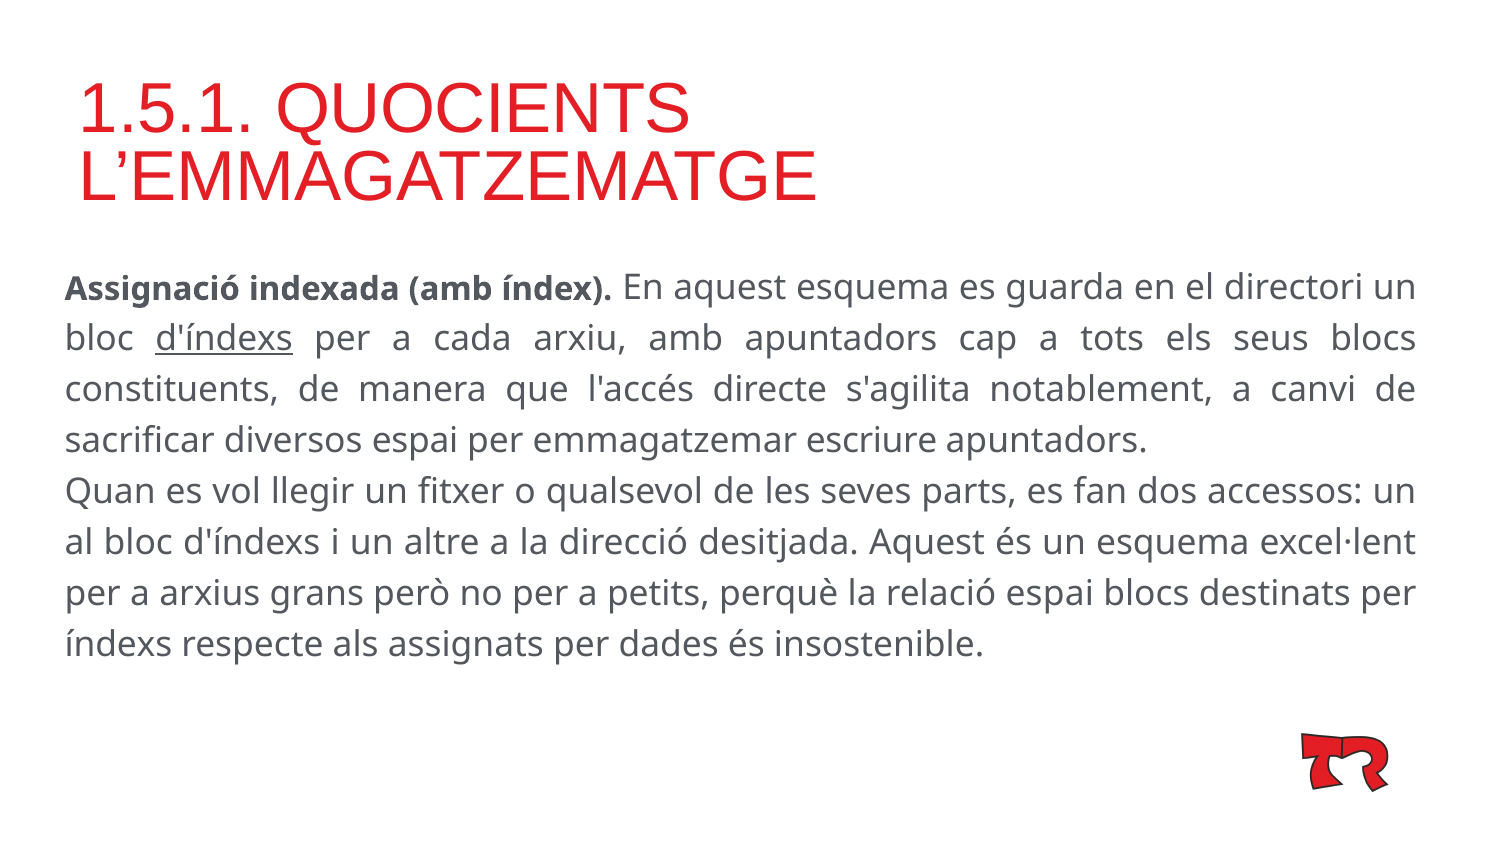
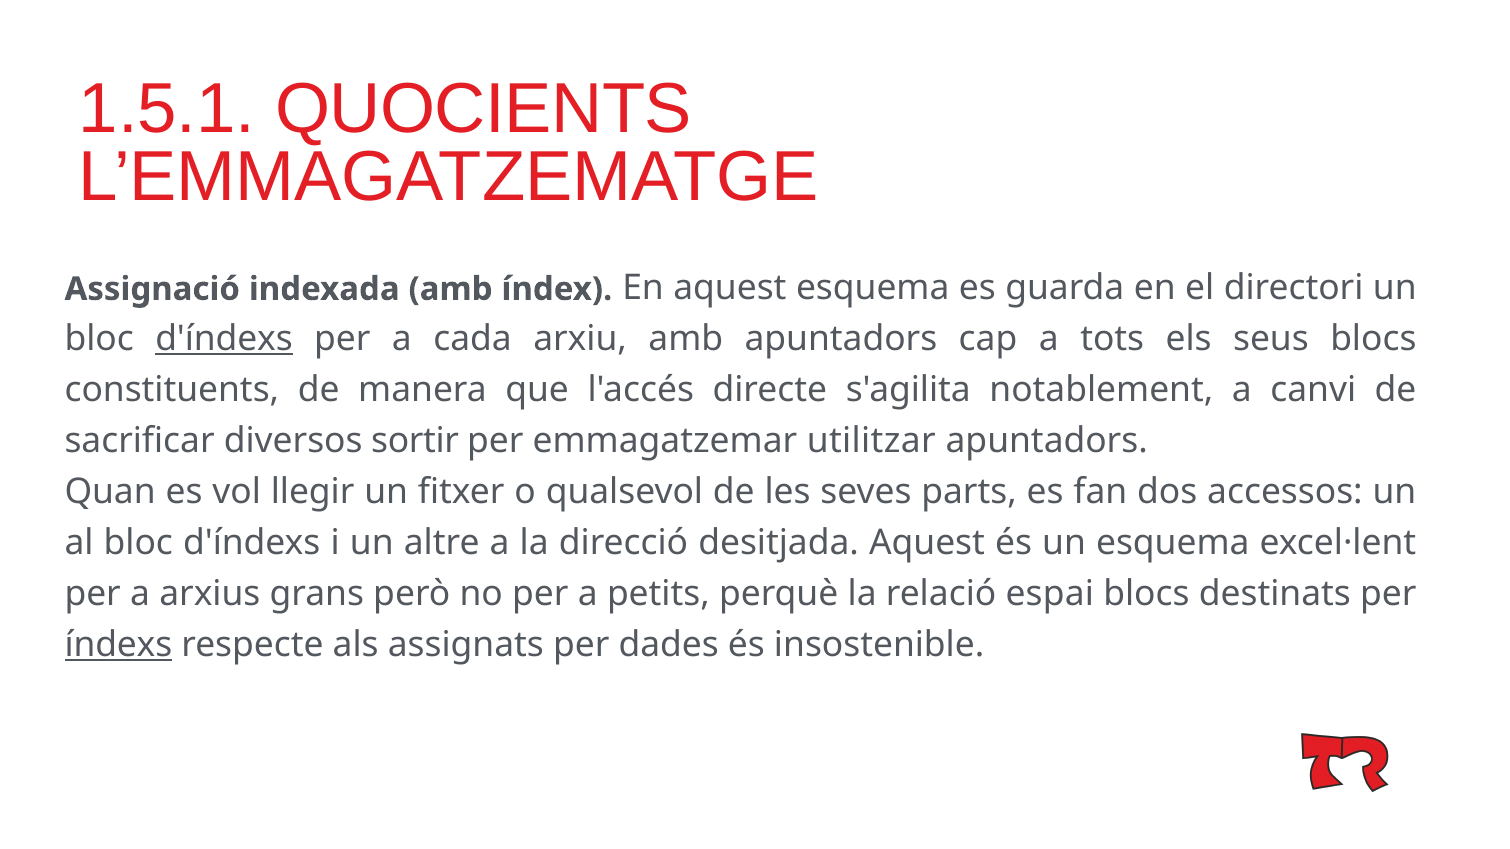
diversos espai: espai -> sortir (415, 441)
escriure: escriure -> utilitzar (871, 441)
índexs underline: none -> present (118, 645)
